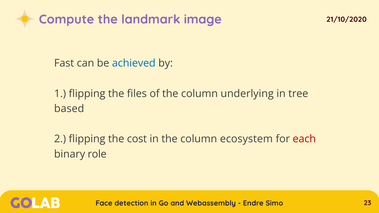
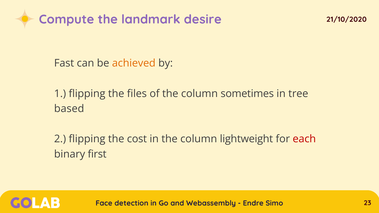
image: image -> desire (203, 19)
achieved colour: blue -> orange (134, 63)
underlying: underlying -> sometimes (247, 94)
ecosystem: ecosystem -> lightweight (246, 139)
role: role -> first (97, 154)
